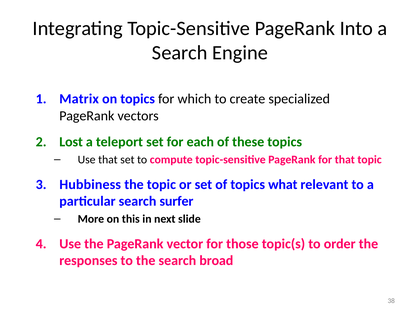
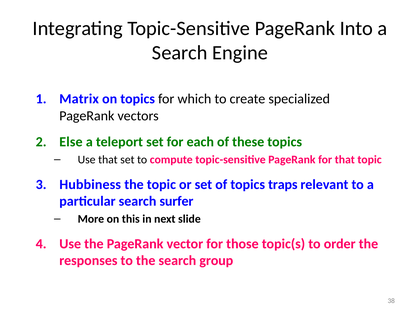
Lost: Lost -> Else (71, 142)
what: what -> traps (283, 184)
broad: broad -> group (216, 261)
